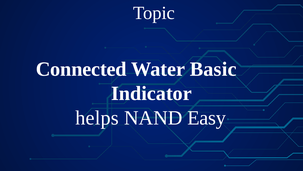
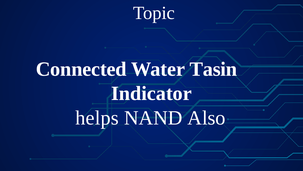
Basic: Basic -> Tasin (213, 69)
Easy: Easy -> Also (207, 117)
